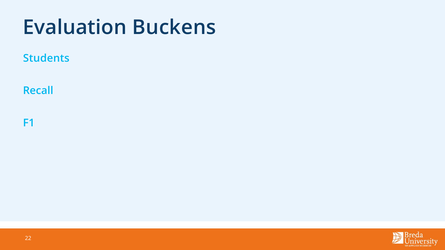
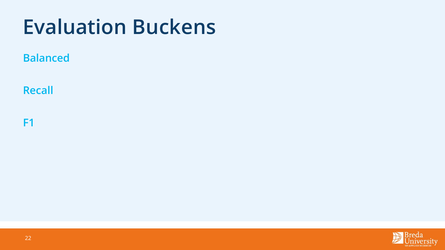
Students: Students -> Balanced (46, 58)
